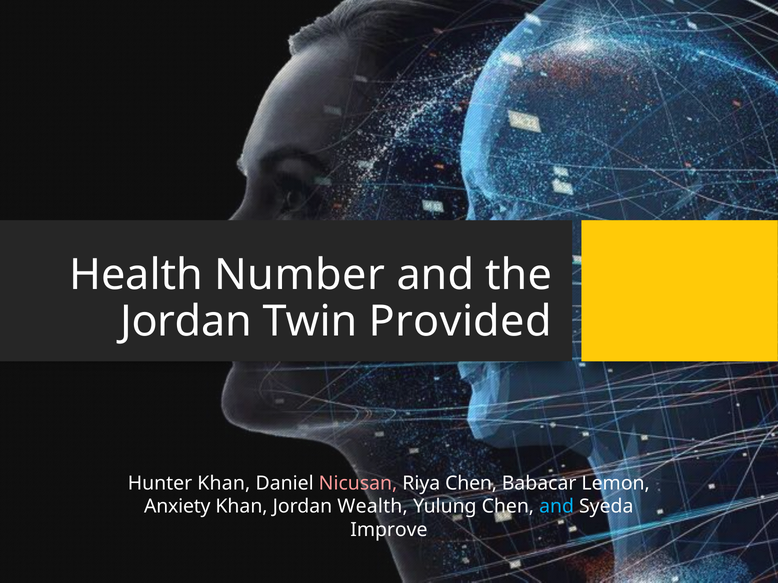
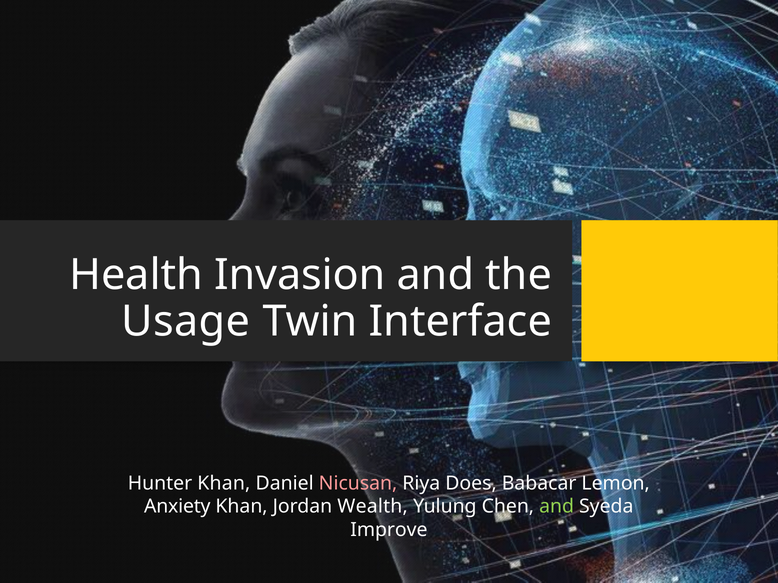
Number: Number -> Invasion (300, 275)
Jordan: Jordan -> Usage (186, 322)
Provided: Provided -> Interface (460, 322)
Riya Chen: Chen -> Does (471, 484)
and colour: light blue -> light green (557, 507)
